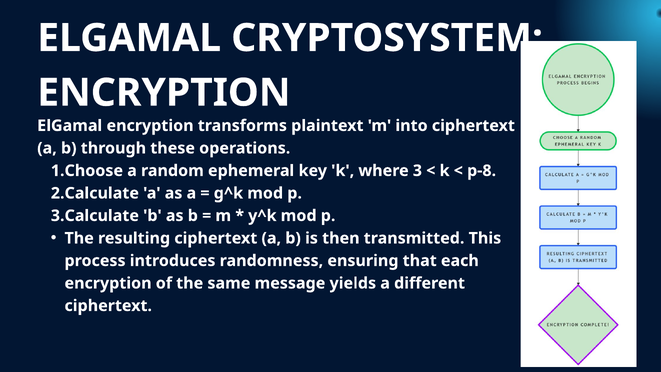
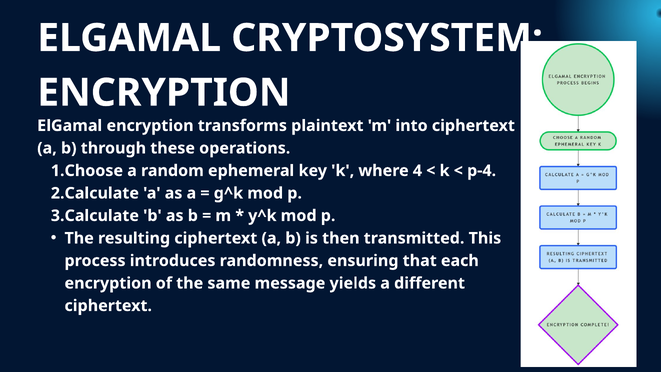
3: 3 -> 4 (417, 171)
p-8: p-8 -> p-4 (482, 171)
